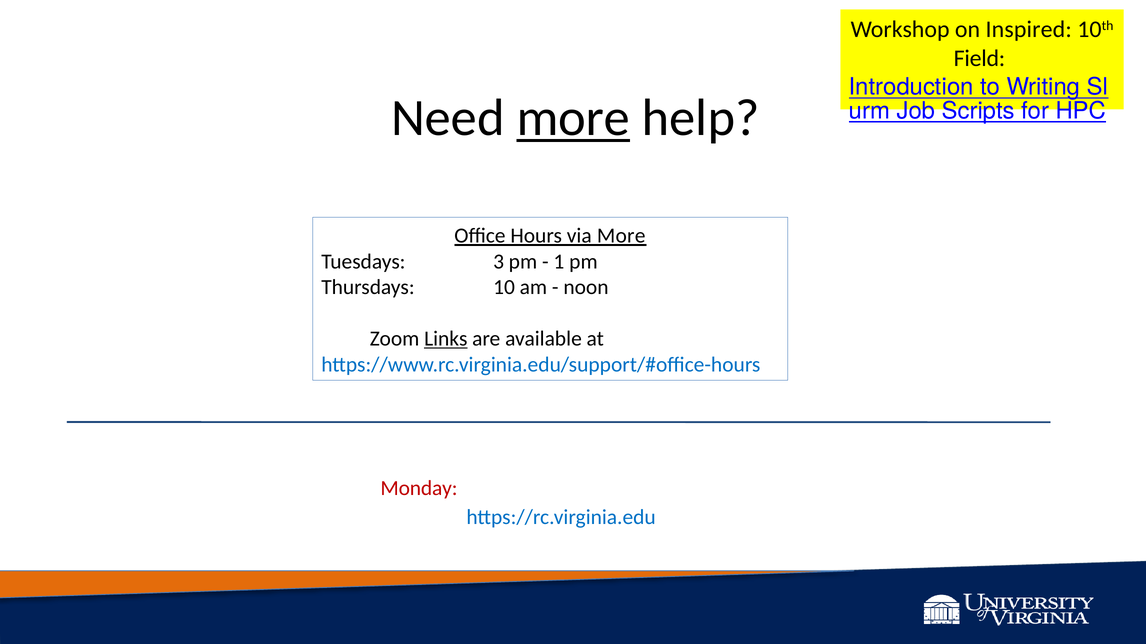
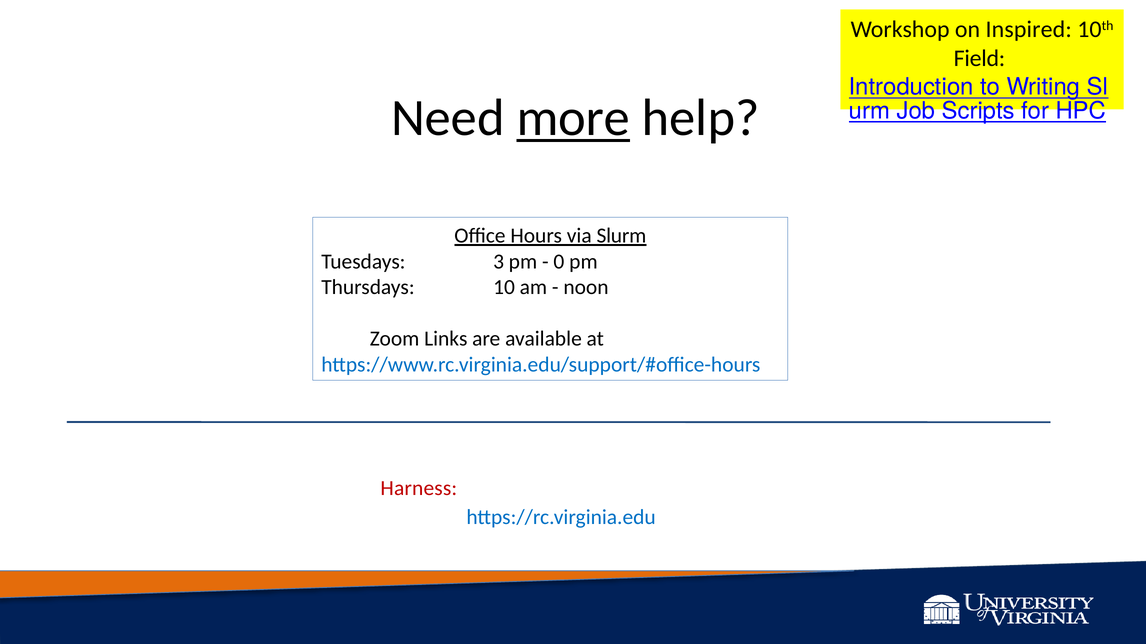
via More: More -> Slurm (621, 236)
1: 1 -> 0 (559, 262)
Links underline: present -> none (446, 339)
Monday: Monday -> Harness (419, 489)
